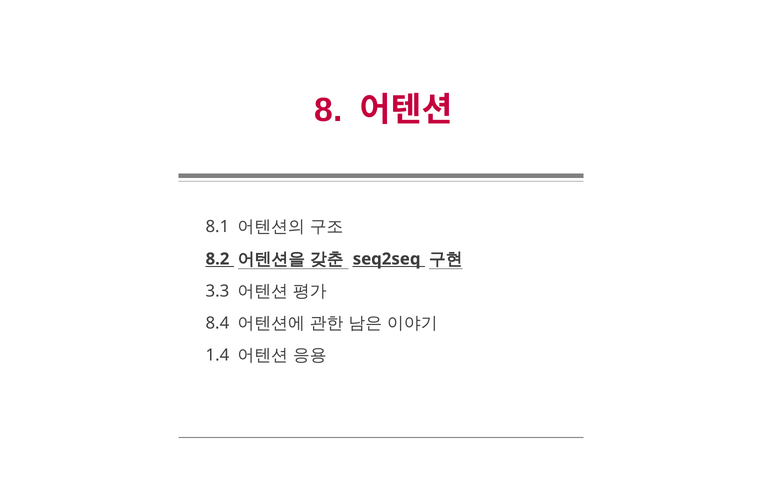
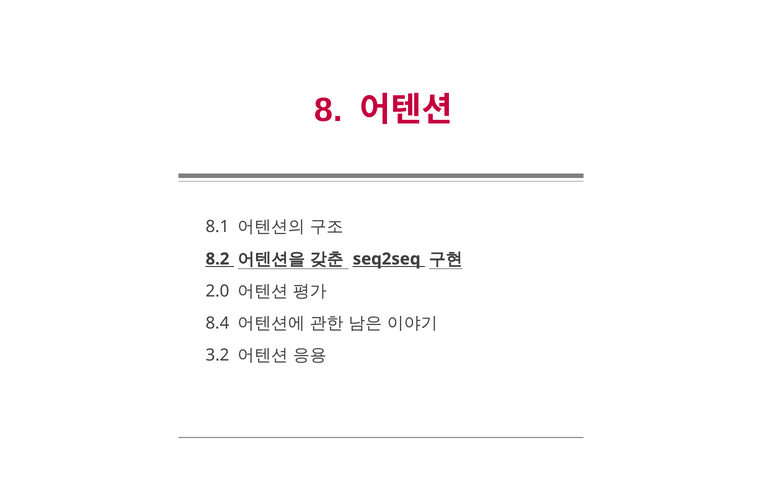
3.3: 3.3 -> 2.0 (217, 291)
1.4: 1.4 -> 3.2 (217, 356)
